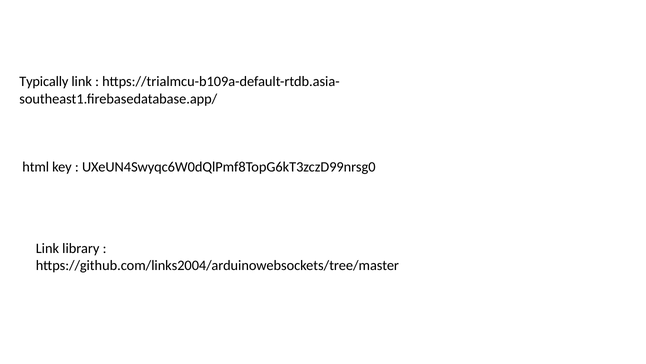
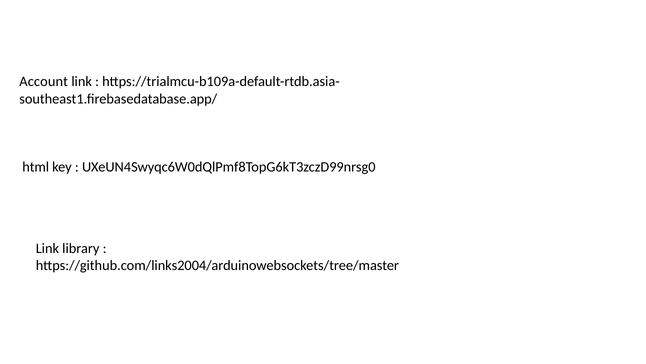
Typically: Typically -> Account (44, 82)
